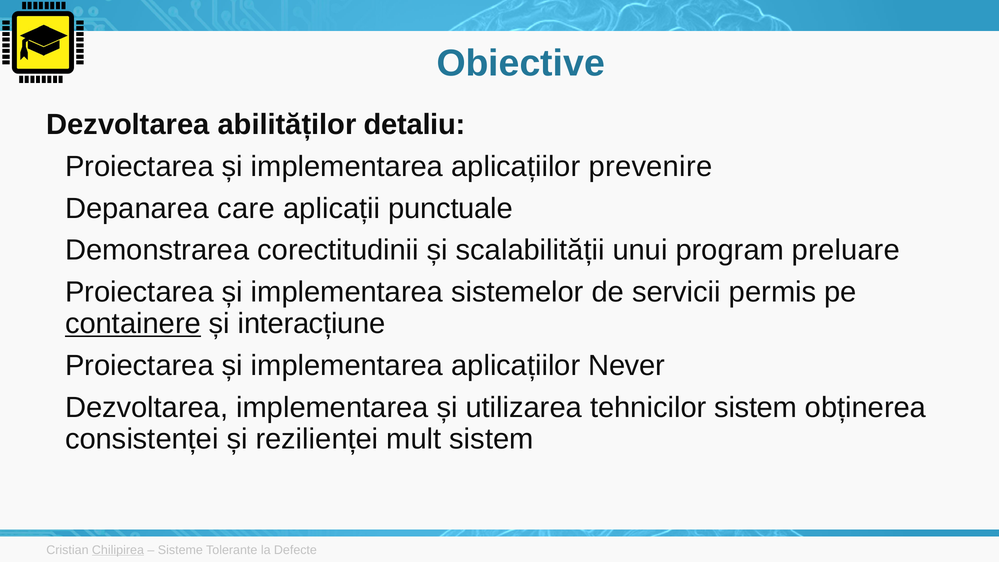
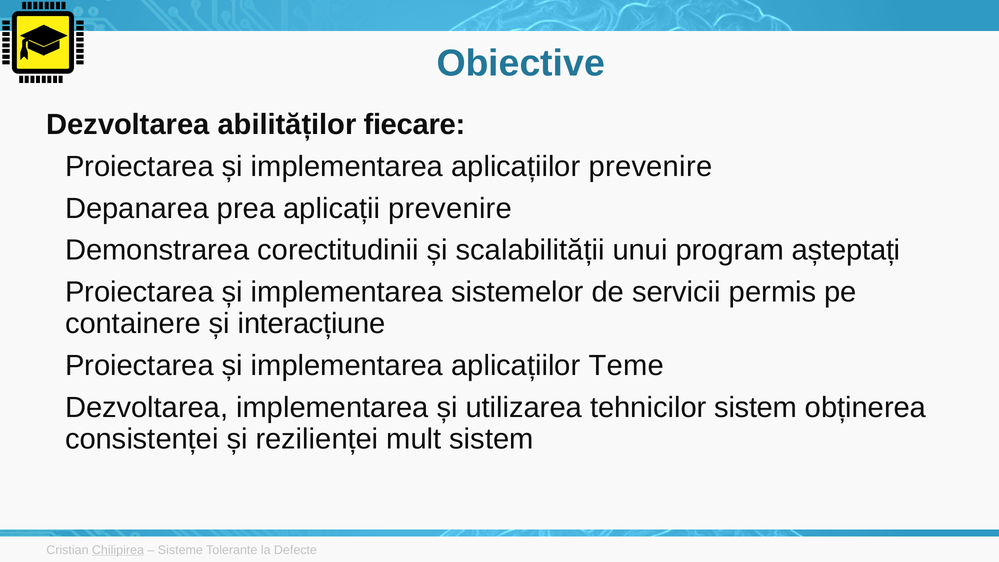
detaliu: detaliu -> fiecare (415, 125)
care: care -> prea (246, 208)
aplicații punctuale: punctuale -> prevenire (450, 208)
preluare: preluare -> așteptați (846, 250)
containere underline: present -> none (133, 324)
Never: Never -> Teme (626, 366)
